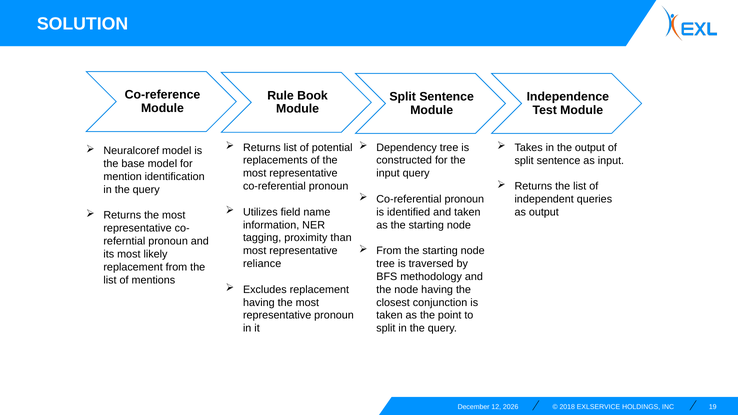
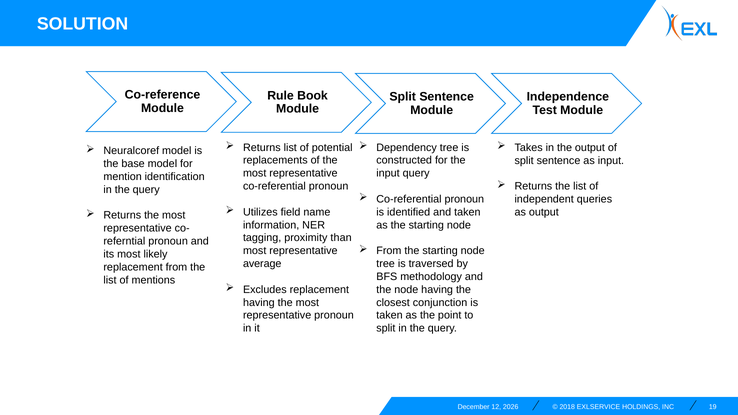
reliance: reliance -> average (262, 264)
